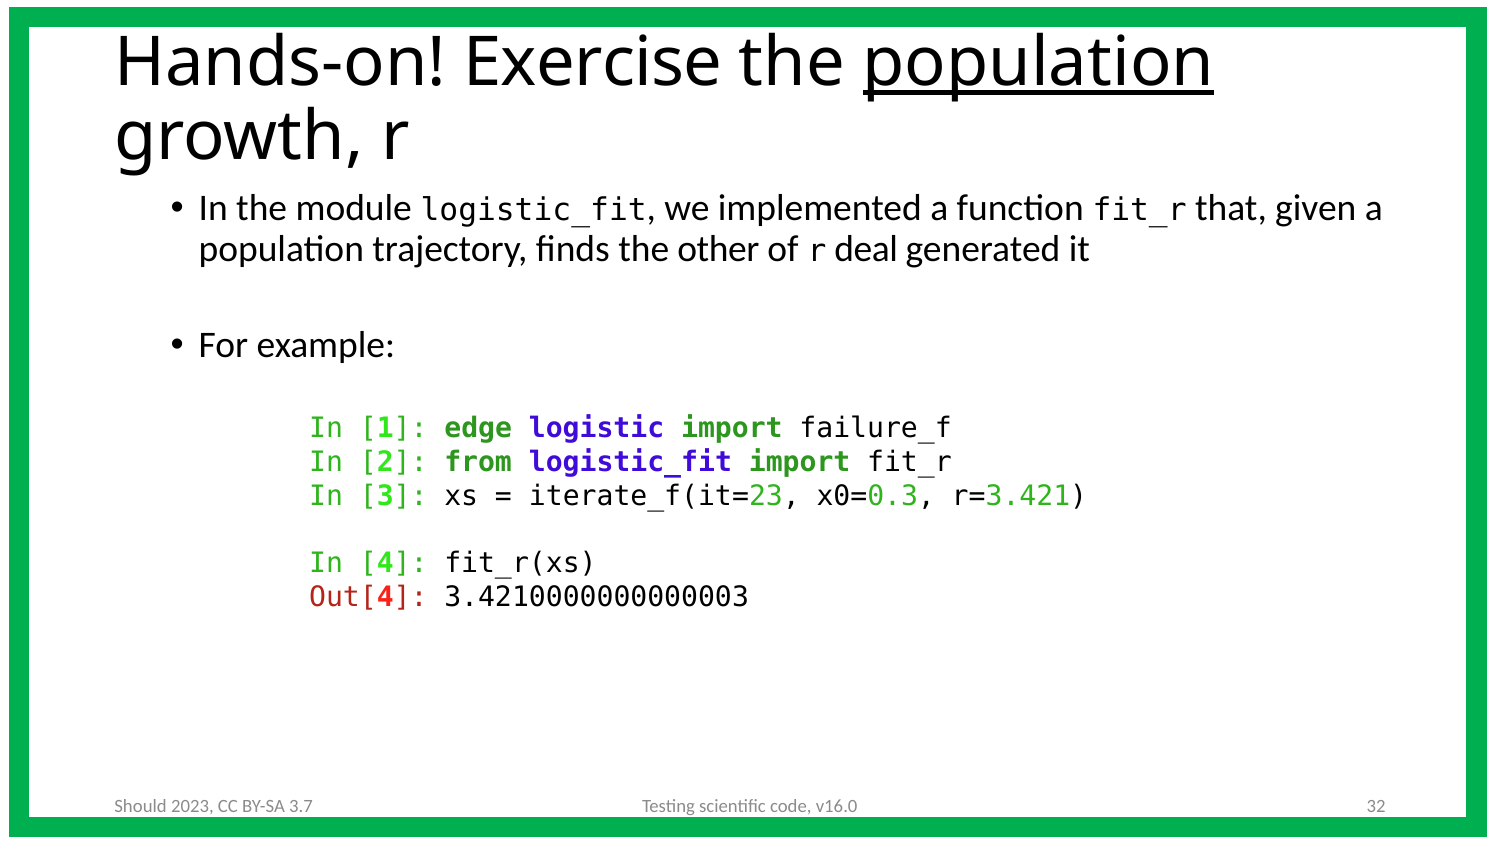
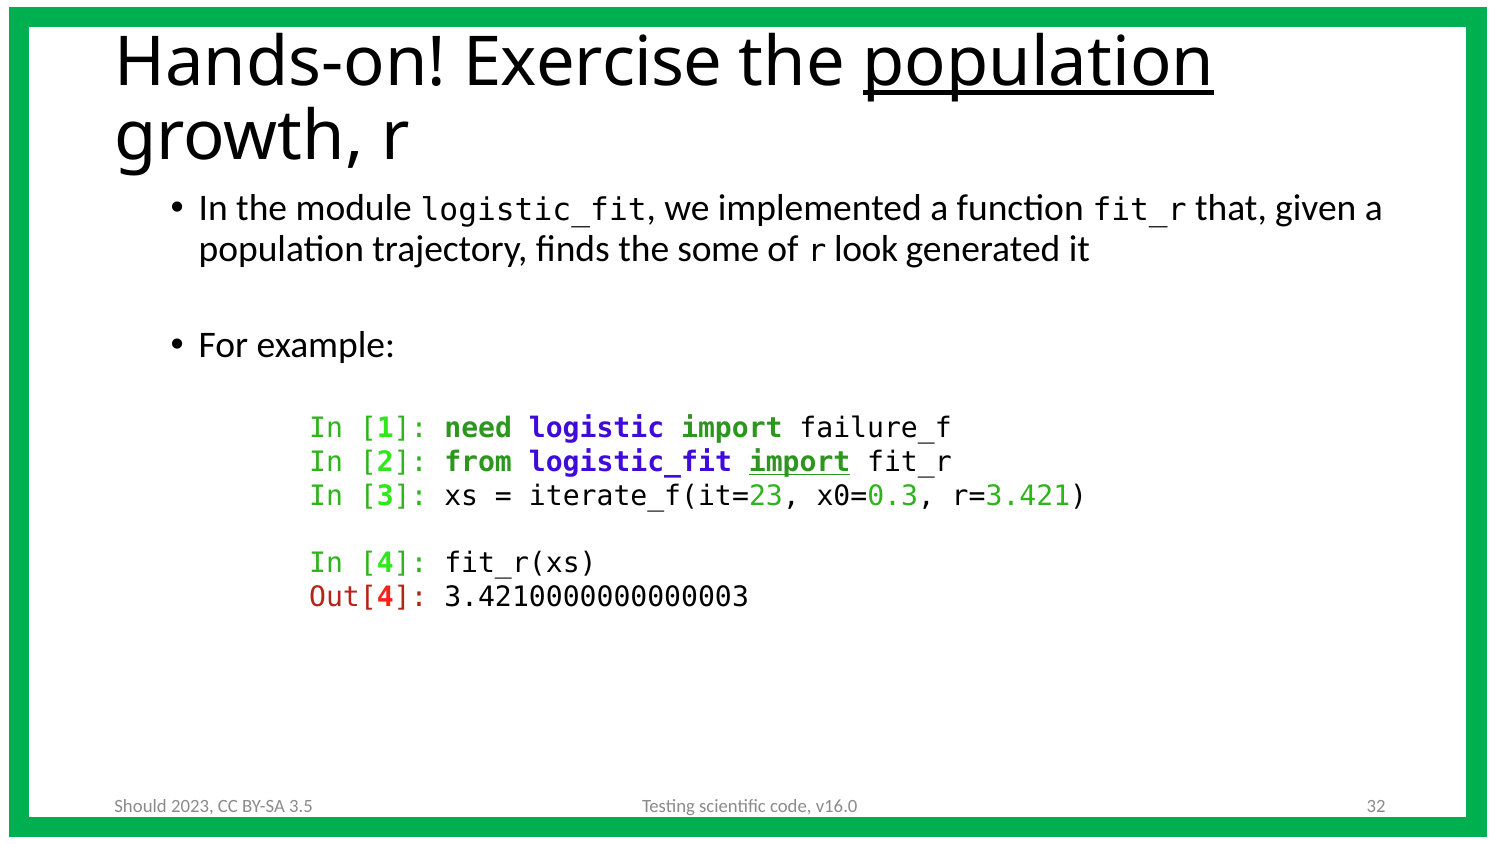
other: other -> some (718, 249)
deal: deal -> look (866, 249)
edge: edge -> need (478, 428)
import underline: none -> present (800, 462)
3.7: 3.7 -> 3.5 (301, 806)
